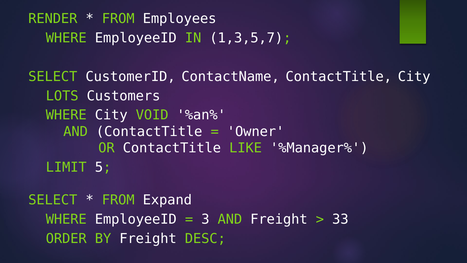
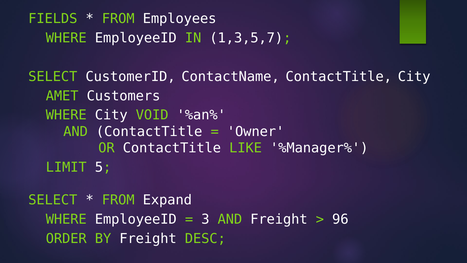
RENDER: RENDER -> FIELDS (53, 19)
LOTS: LOTS -> AMET (62, 96)
33: 33 -> 96 (340, 219)
